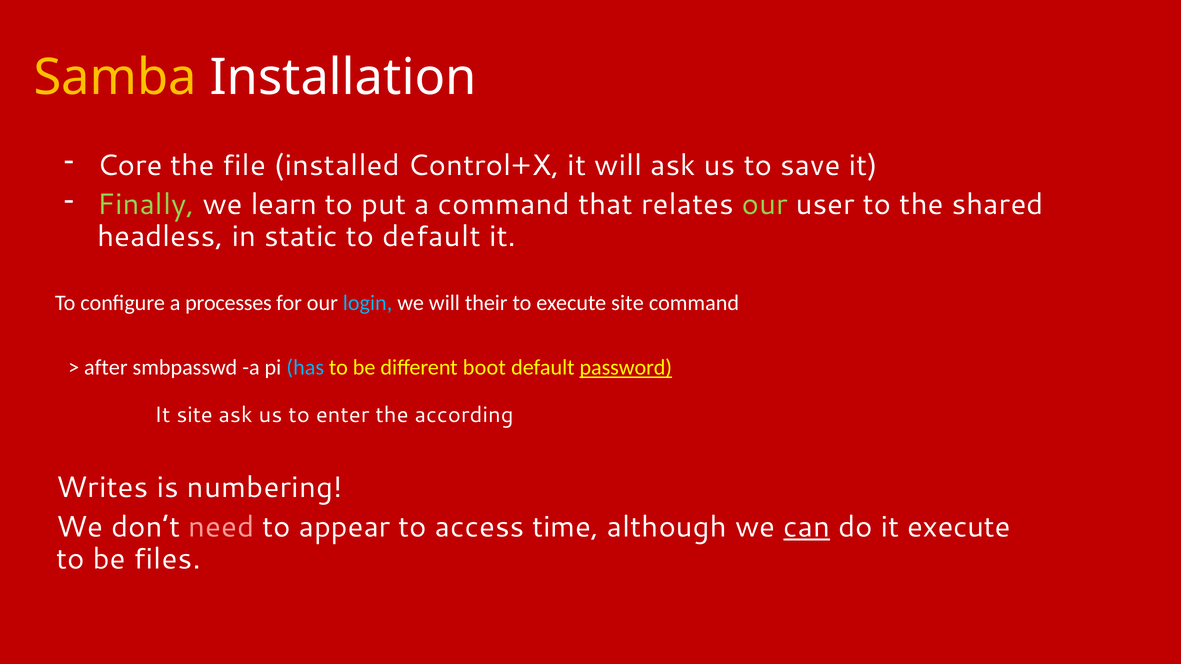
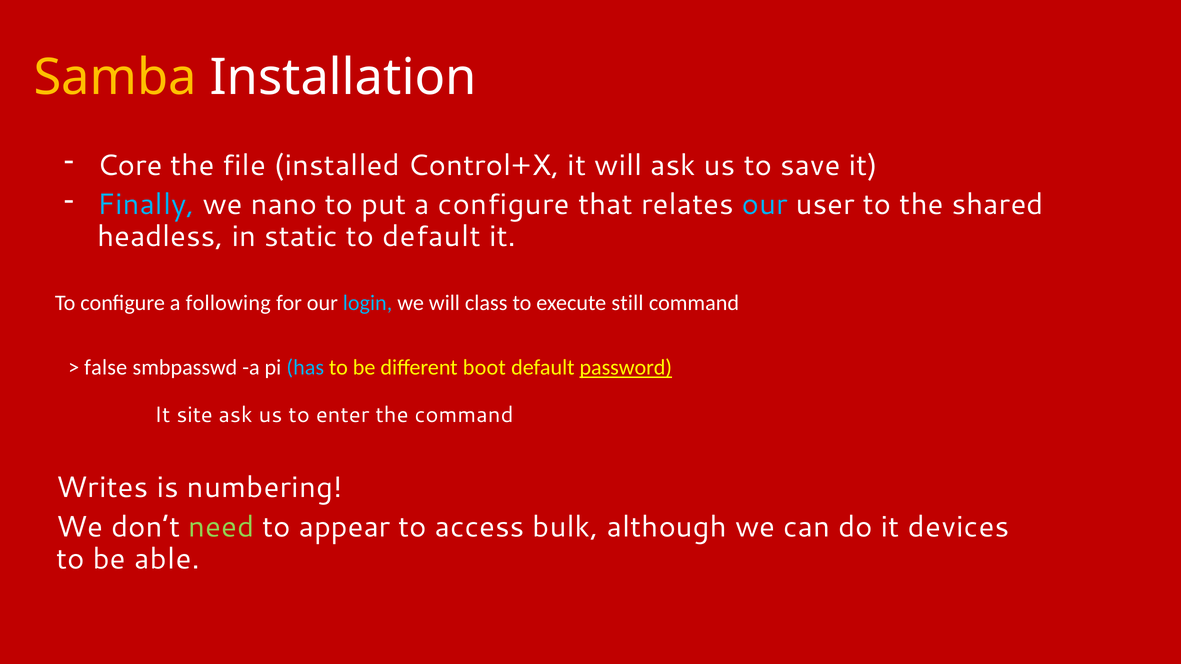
Finally colour: light green -> light blue (146, 205)
learn: learn -> nano (284, 205)
a command: command -> configure (504, 205)
our colour: light green -> light blue (765, 205)
processes: processes -> following (228, 303)
their: their -> class (486, 303)
execute site: site -> still (627, 303)
after: after -> false (106, 368)
the according: according -> command (464, 415)
need colour: pink -> light green (221, 527)
time: time -> bulk (565, 527)
can underline: present -> none (807, 527)
it execute: execute -> devices (959, 527)
files: files -> able (167, 559)
